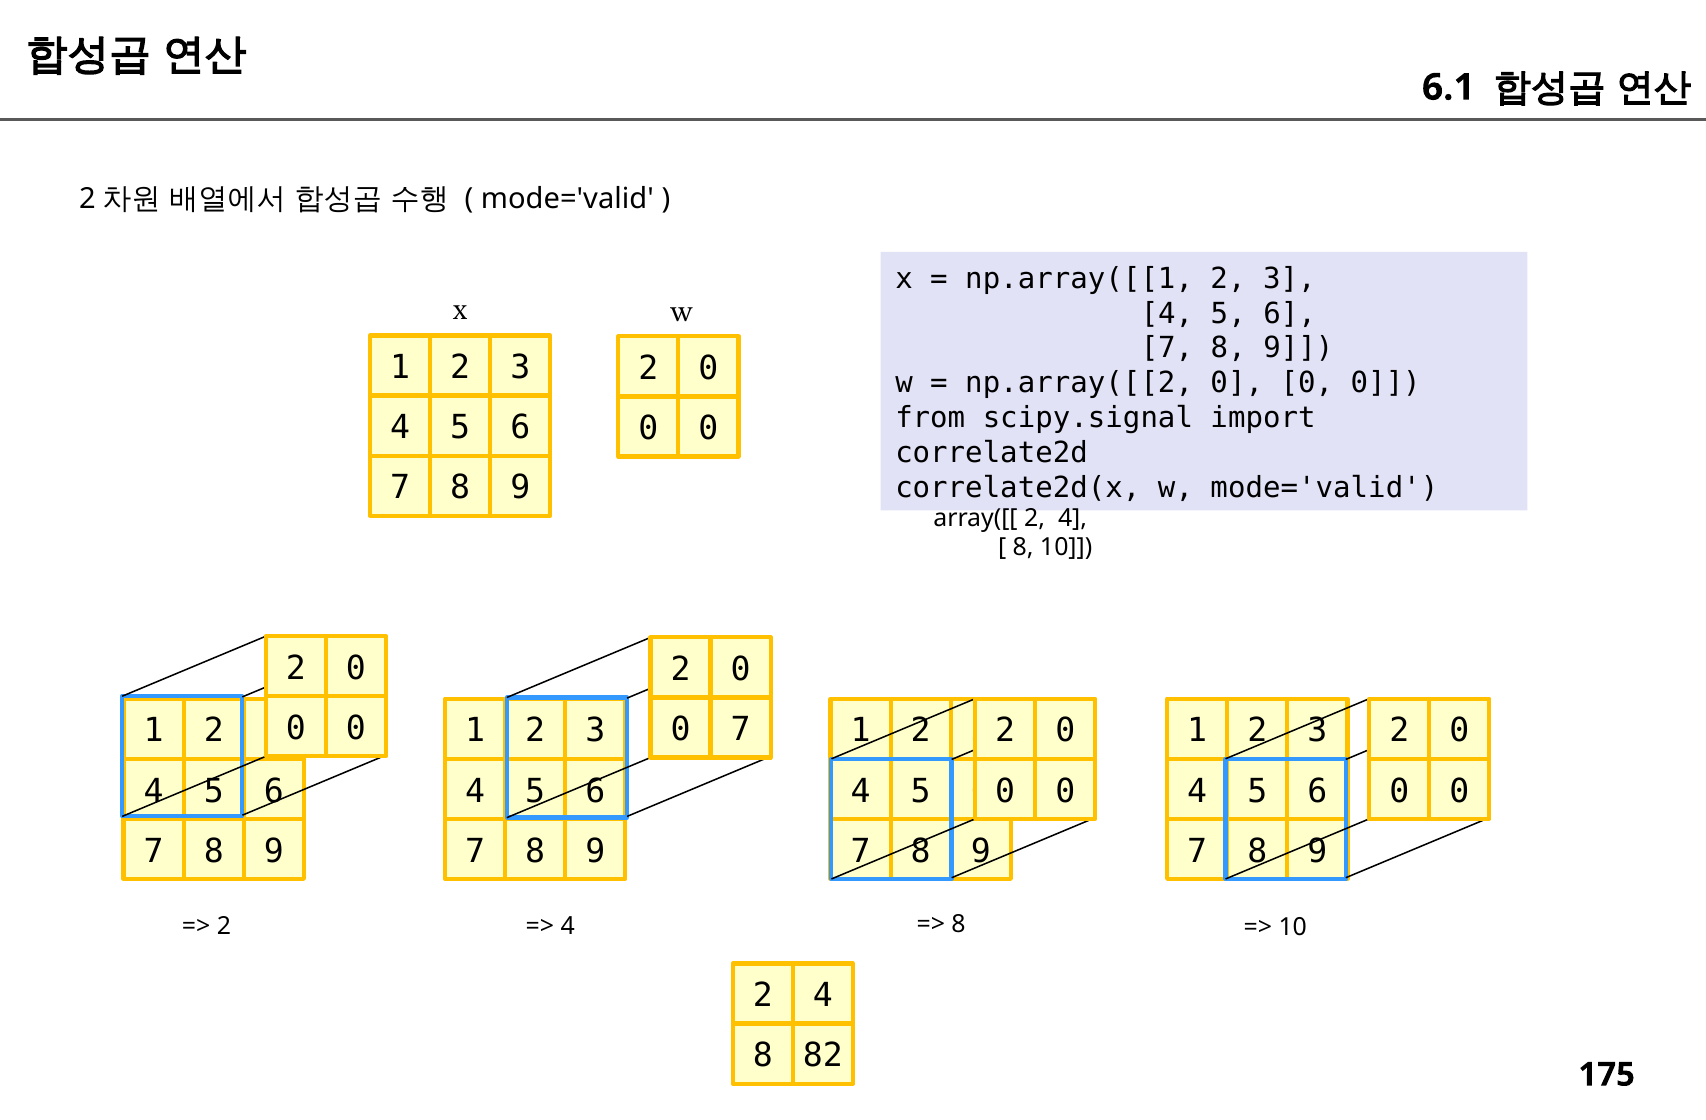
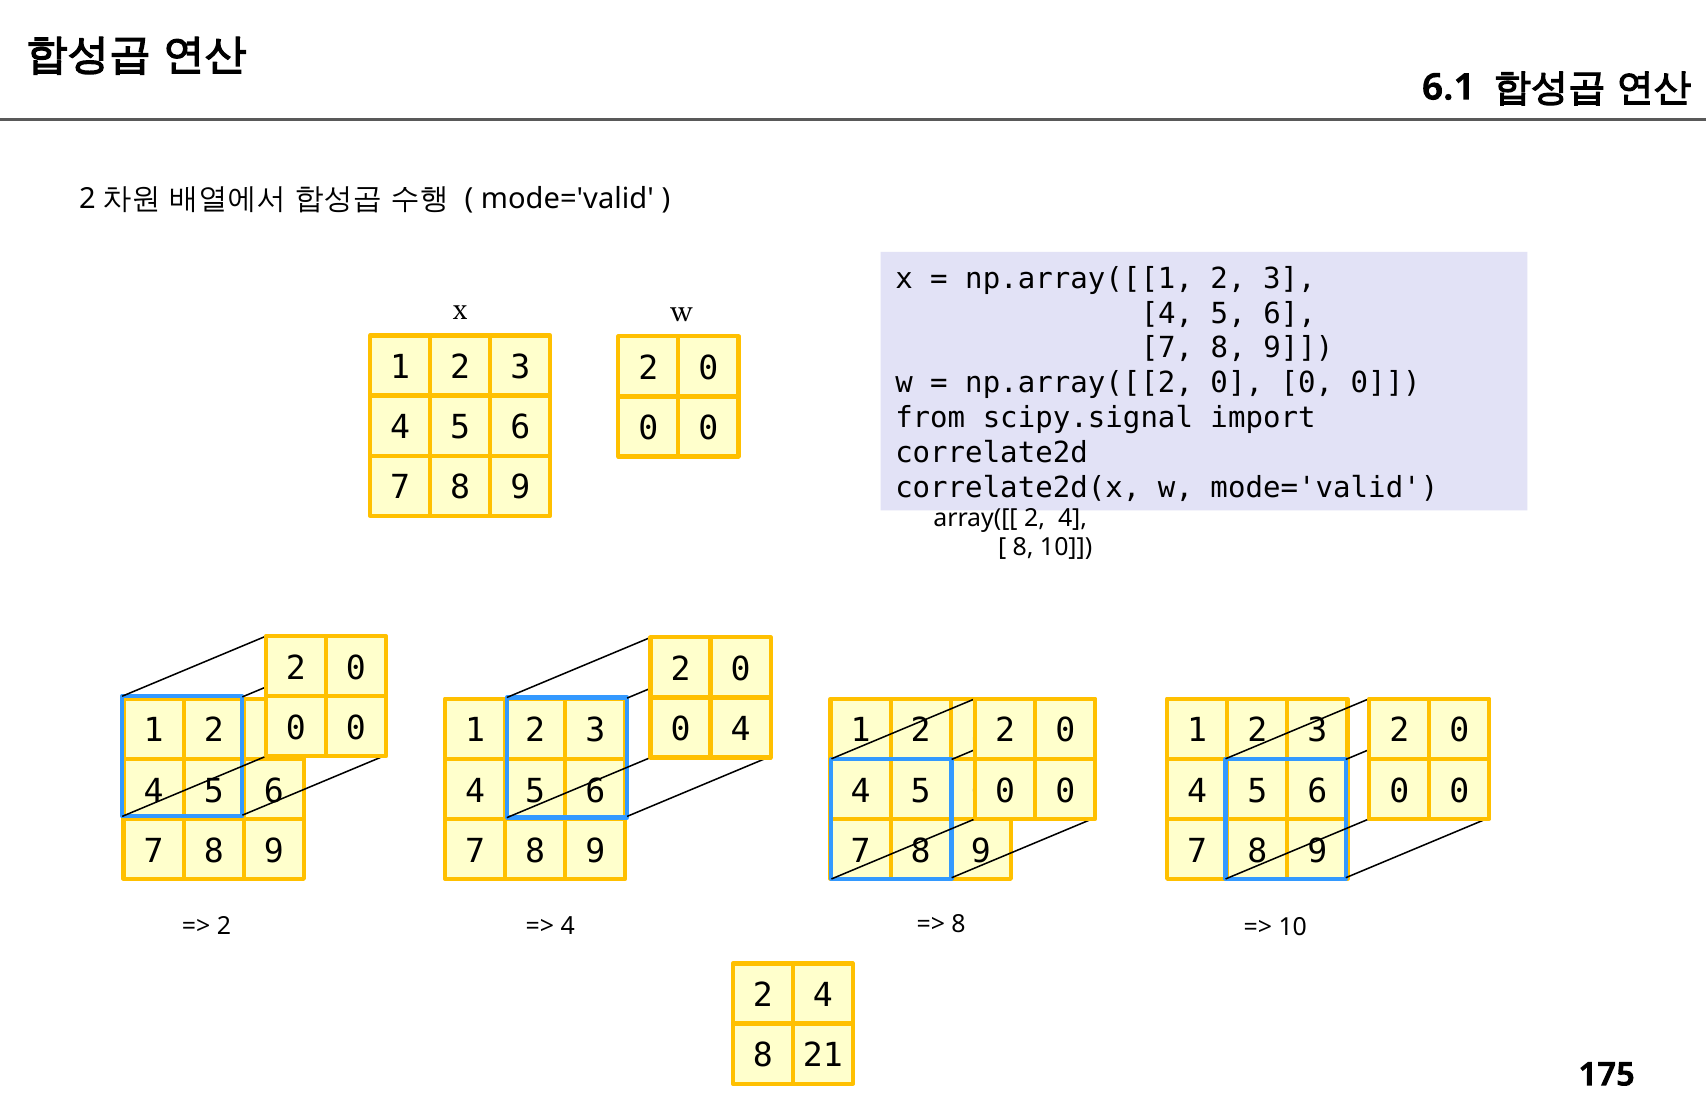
0 7: 7 -> 4 (741, 730)
82: 82 -> 21 (823, 1056)
